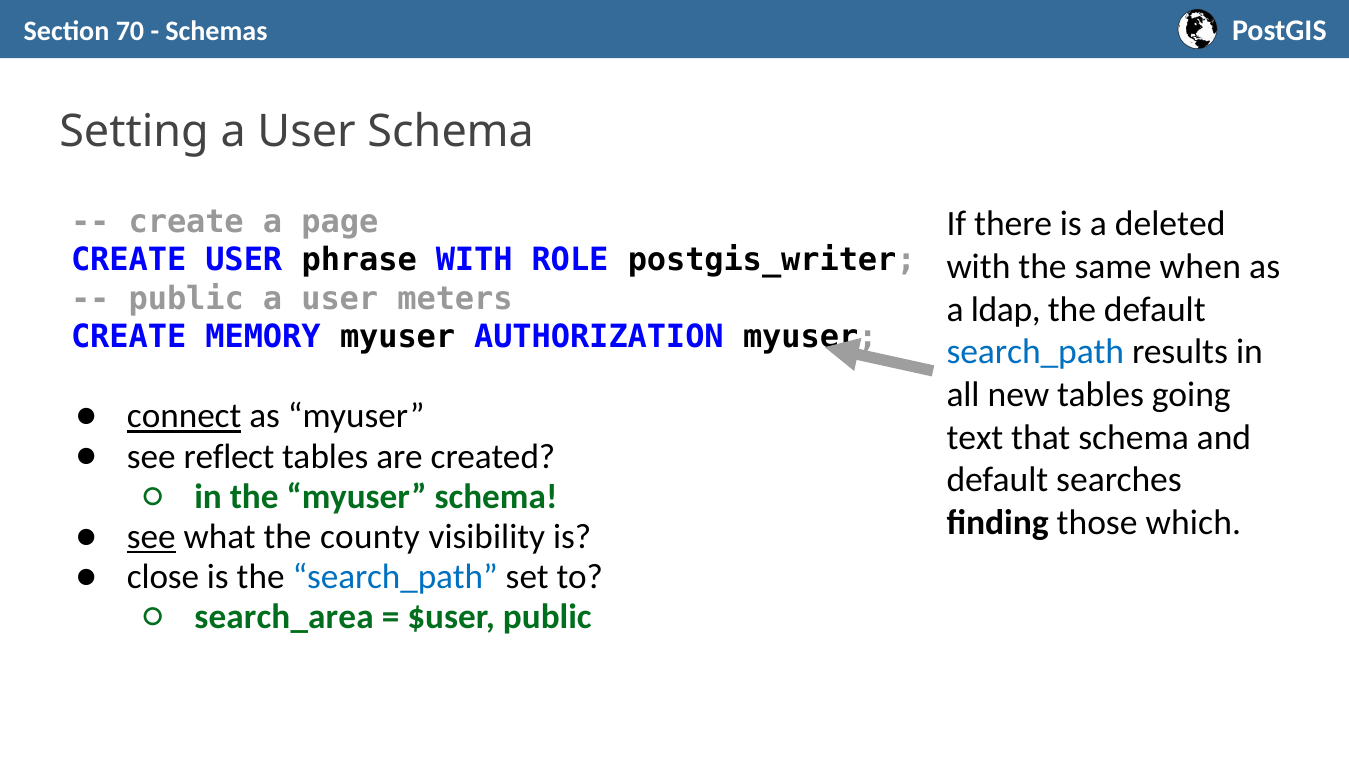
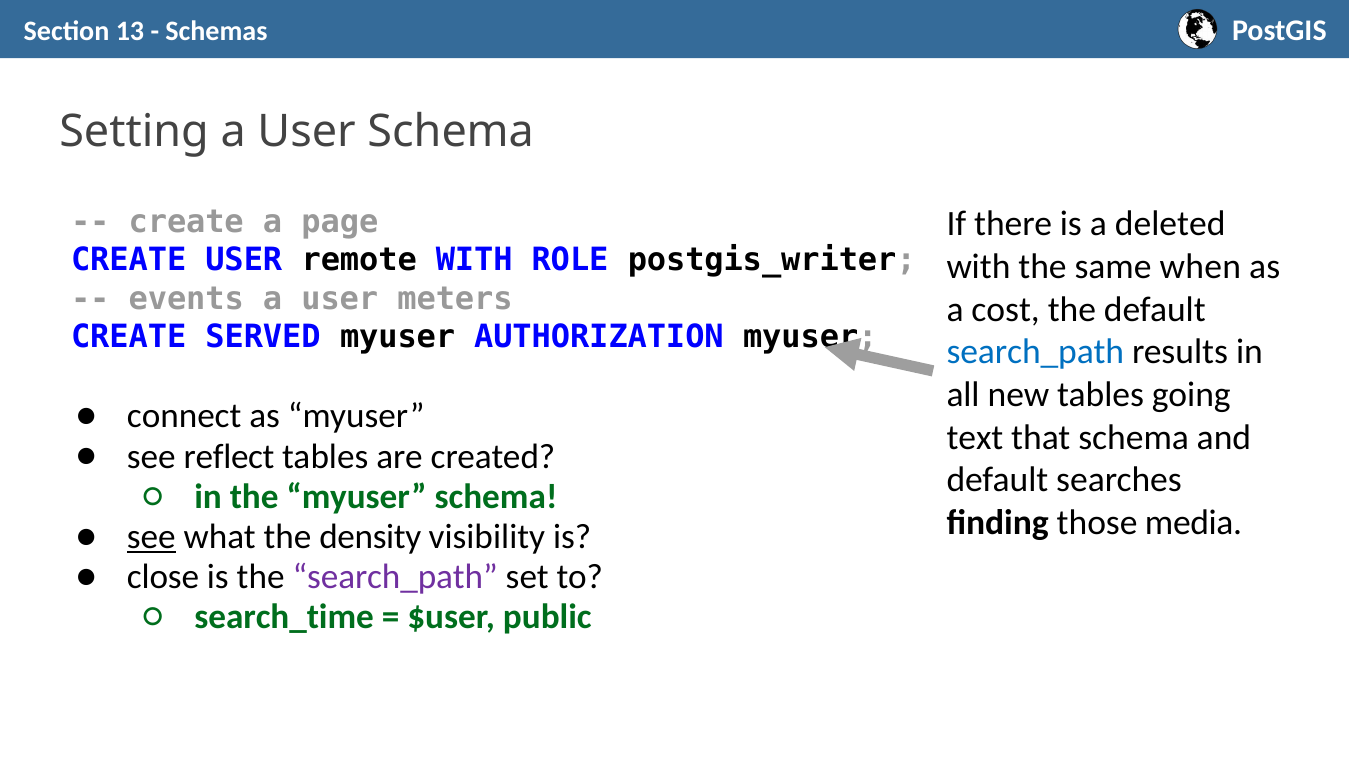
70: 70 -> 13 (130, 31)
phrase: phrase -> remote (359, 260)
public: public -> events (186, 298)
ldap: ldap -> cost (1006, 309)
MEMORY: MEMORY -> SERVED (263, 337)
connect underline: present -> none (184, 416)
which: which -> media (1194, 523)
county: county -> density (370, 537)
search_path colour: blue -> purple (395, 577)
search_area: search_area -> search_time (284, 617)
